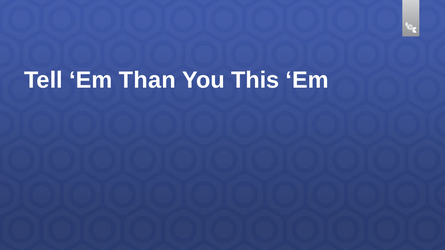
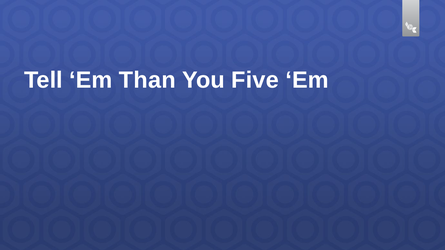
This: This -> Five (255, 80)
